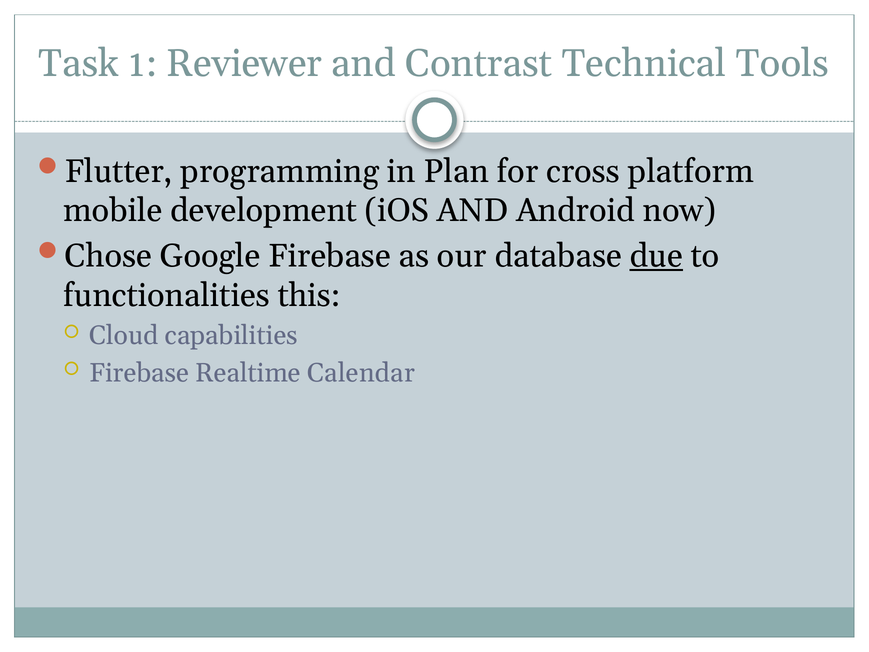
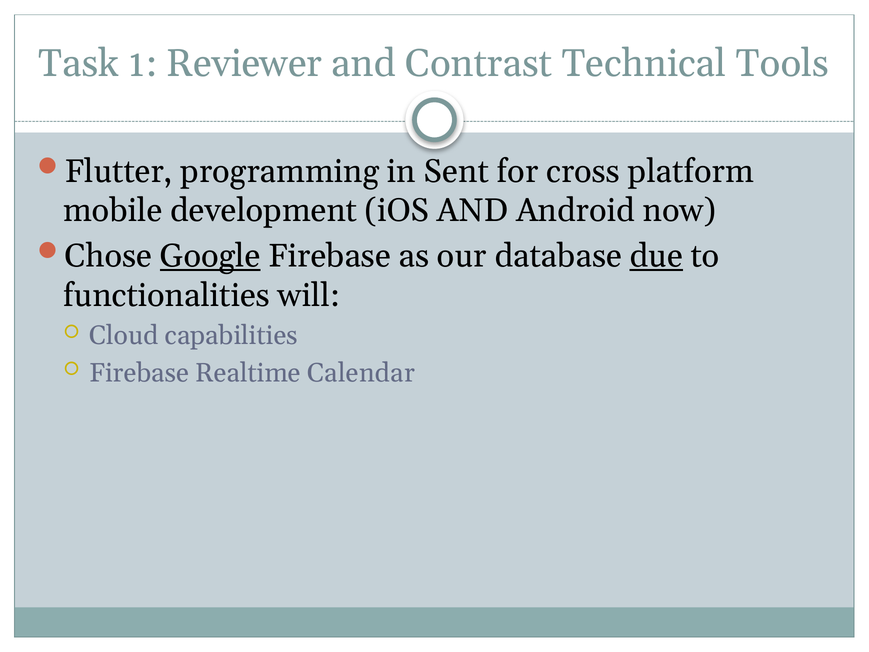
Plan: Plan -> Sent (456, 171)
Google underline: none -> present (210, 256)
this: this -> will (309, 295)
